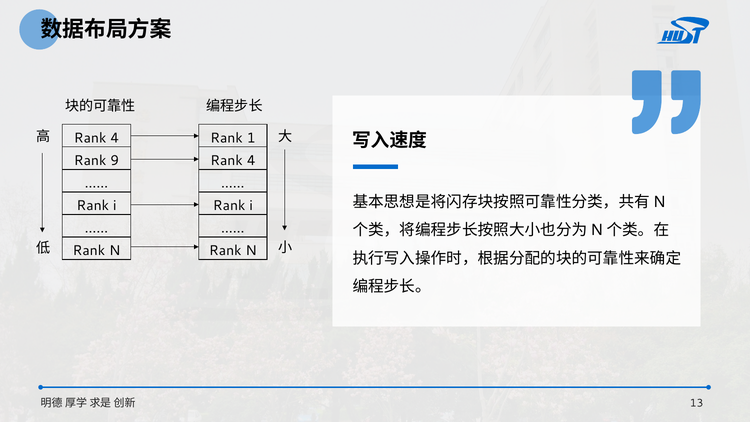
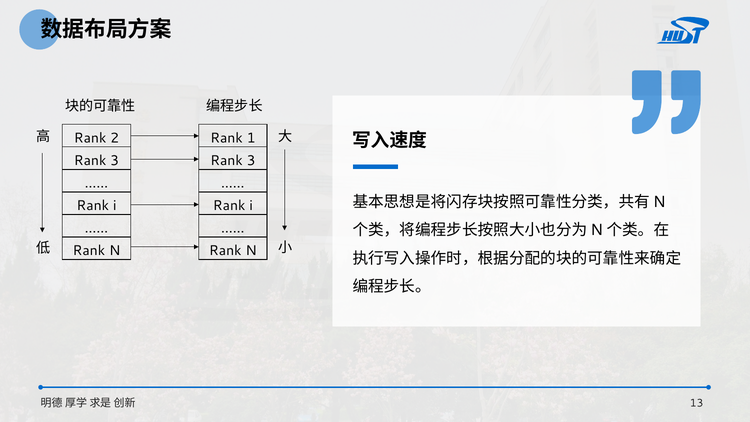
4: 4 -> 2 (115, 138)
9: 9 -> 3 (115, 160)
4: 4 -> 3 (251, 160)
